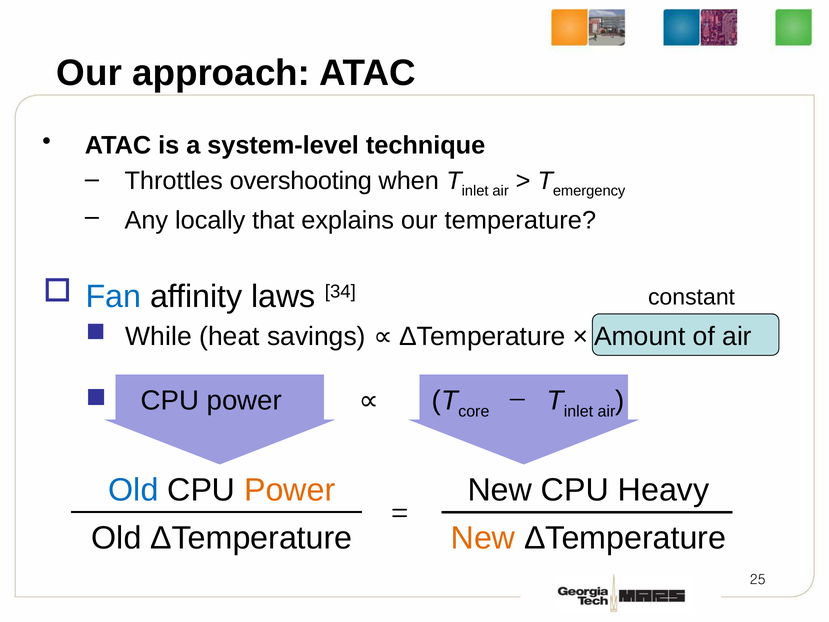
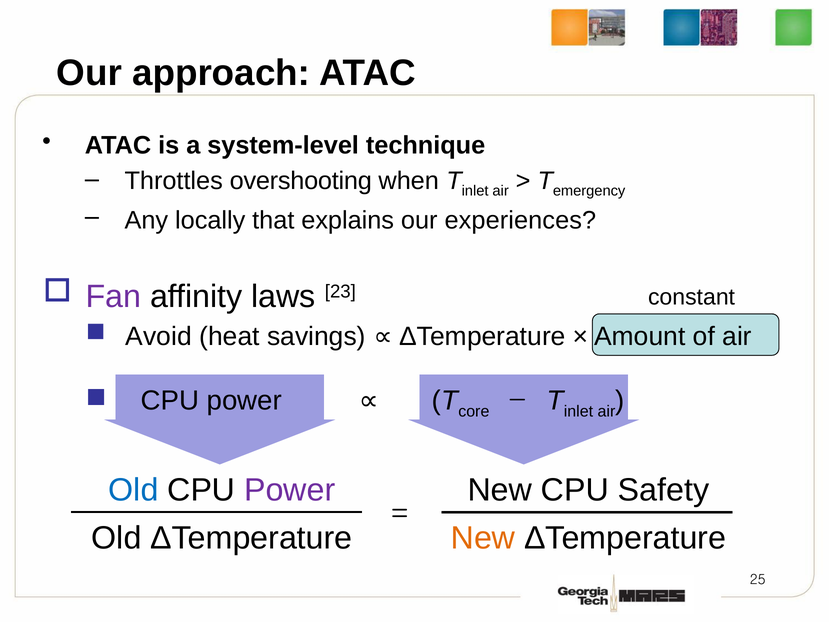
temperature: temperature -> experiences (520, 221)
Fan colour: blue -> purple (113, 296)
34: 34 -> 23 (340, 291)
While: While -> Avoid (159, 337)
Power colour: orange -> purple (290, 490)
Heavy: Heavy -> Safety (664, 490)
